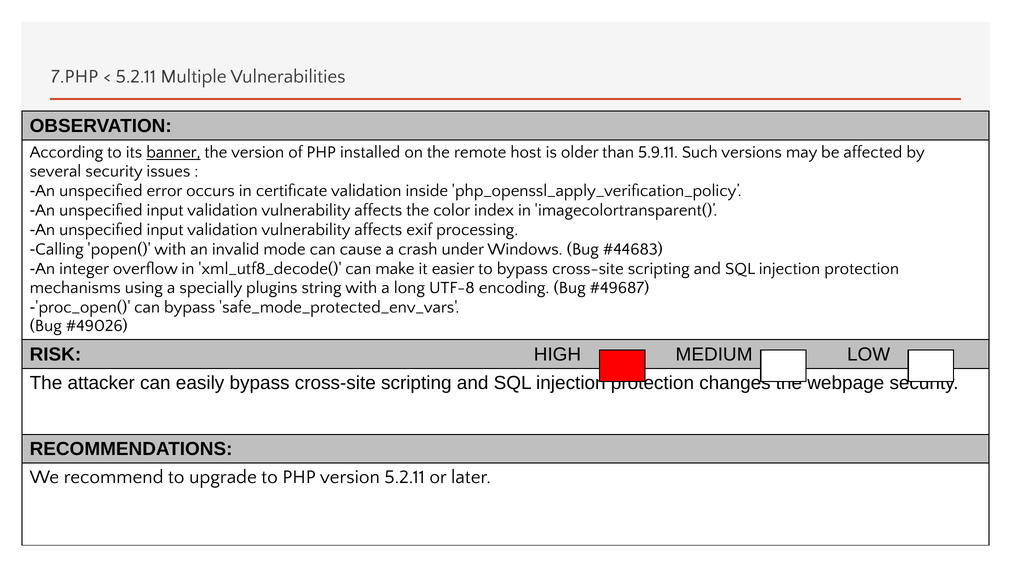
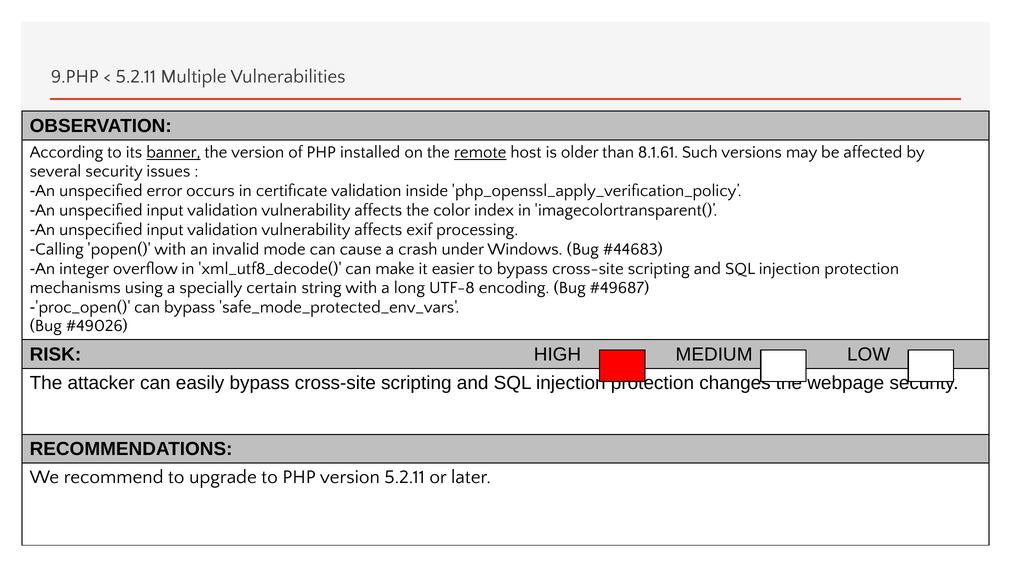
7.PHP: 7.PHP -> 9.PHP (75, 76)
remote underline: none -> present (480, 153)
5.9.11: 5.9.11 -> 8.1.61 (658, 153)
plugins: plugins -> certain (272, 288)
